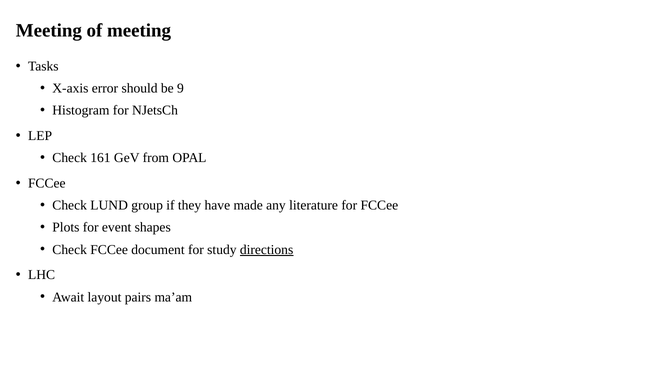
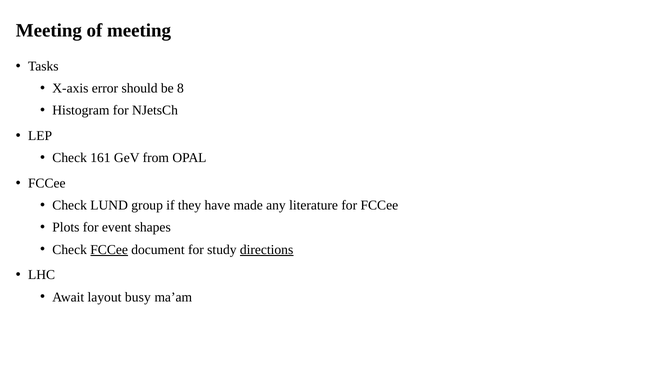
9: 9 -> 8 (180, 88)
FCCee underline: none -> present (109, 250)
pairs: pairs -> busy (138, 297)
